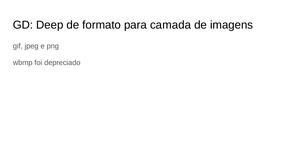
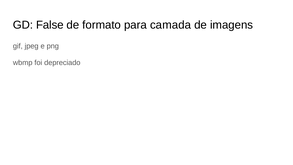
Deep: Deep -> False (50, 25)
